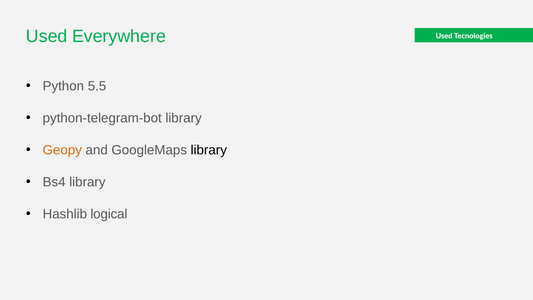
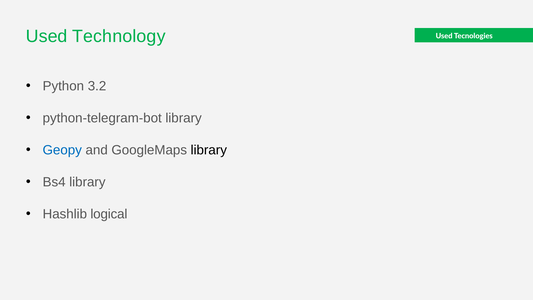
Everywhere: Everywhere -> Technology (119, 36)
5.5: 5.5 -> 3.2 (97, 86)
Geopy colour: orange -> blue (62, 150)
